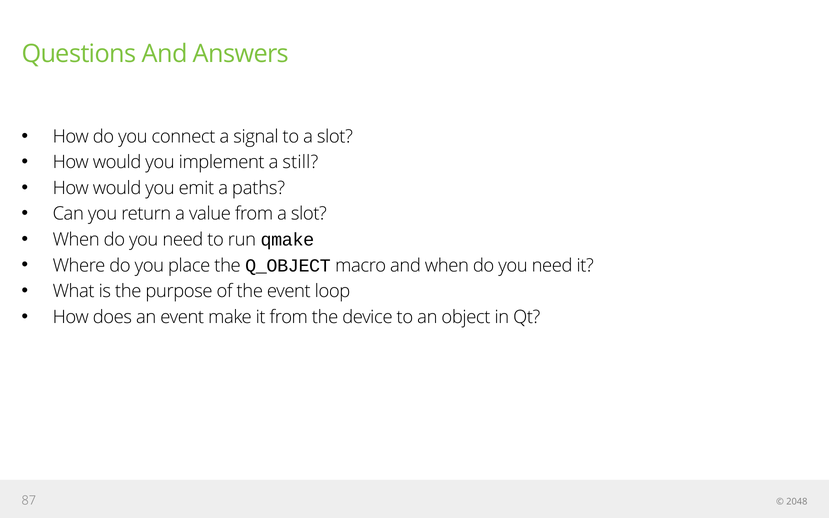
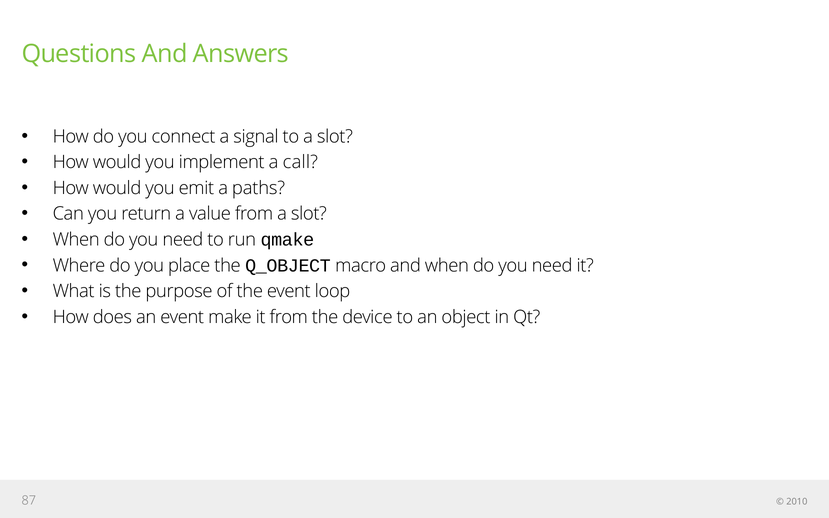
still: still -> call (300, 162)
2048: 2048 -> 2010 (797, 502)
